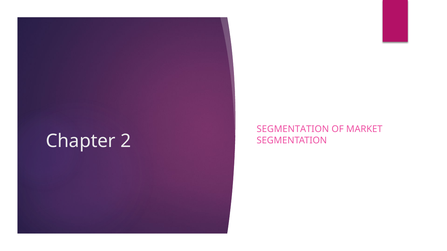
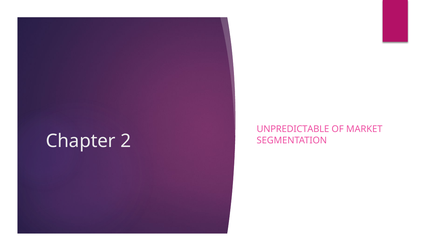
SEGMENTATION: SEGMENTATION -> UNPREDICTABLE (293, 129)
